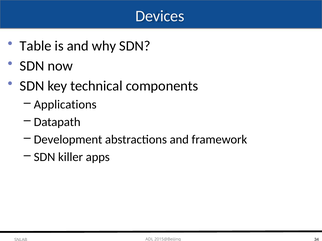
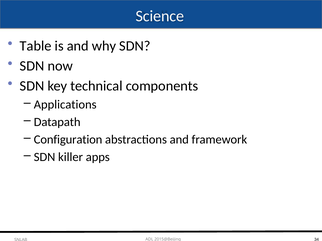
Devices: Devices -> Science (160, 16)
Development: Development -> Configuration (68, 140)
